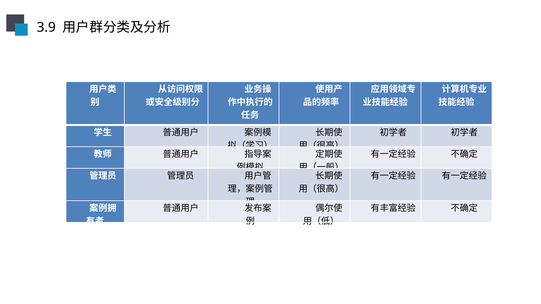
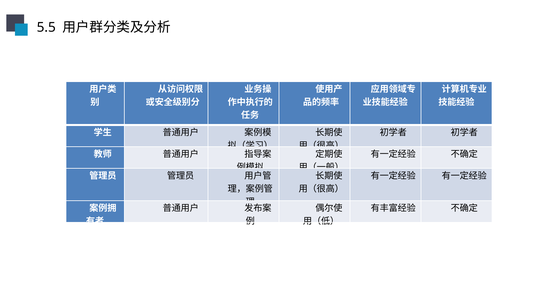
3.9: 3.9 -> 5.5 (46, 28)
